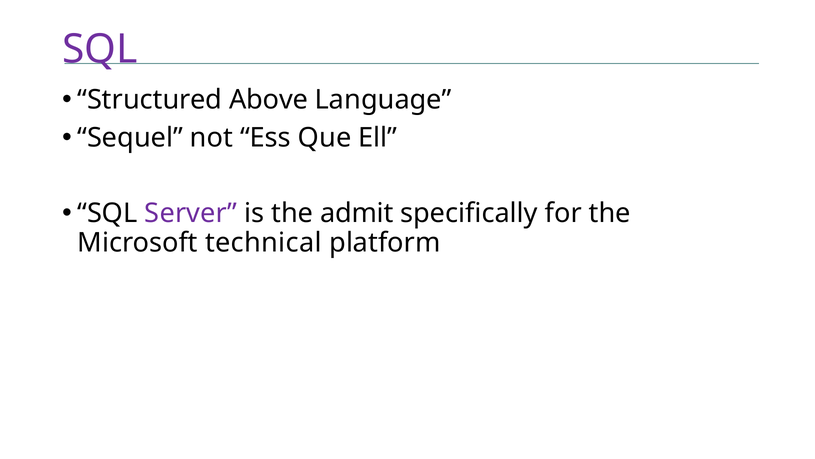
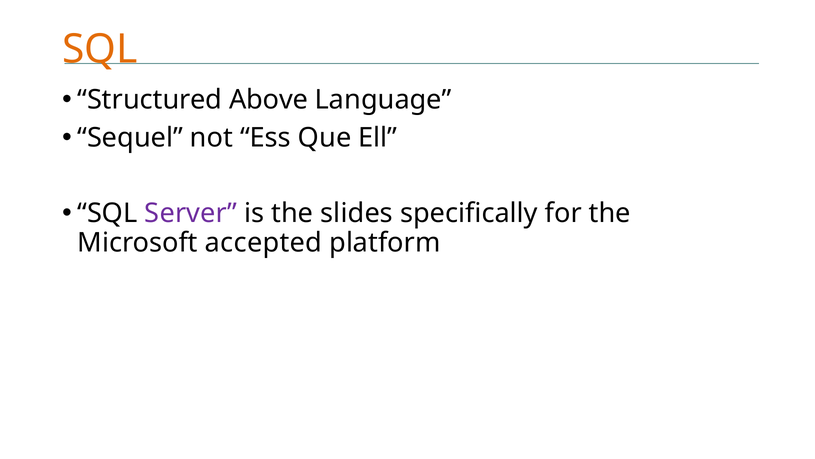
SQL colour: purple -> orange (100, 49)
admit: admit -> slides (357, 213)
technical: technical -> accepted (263, 243)
